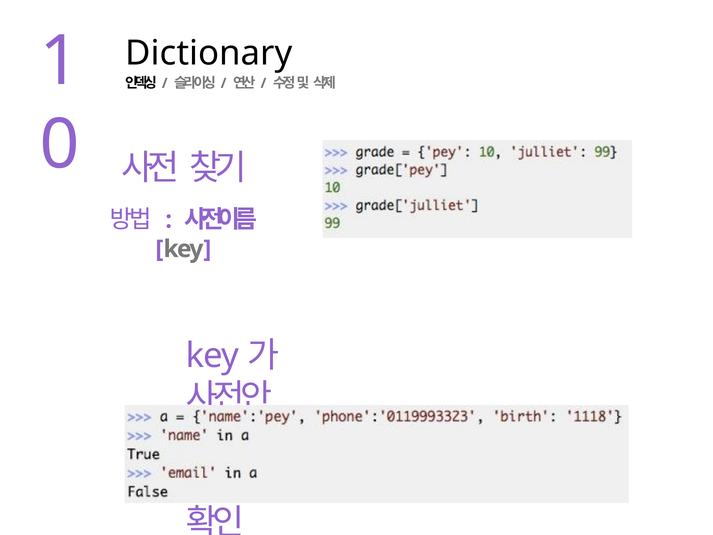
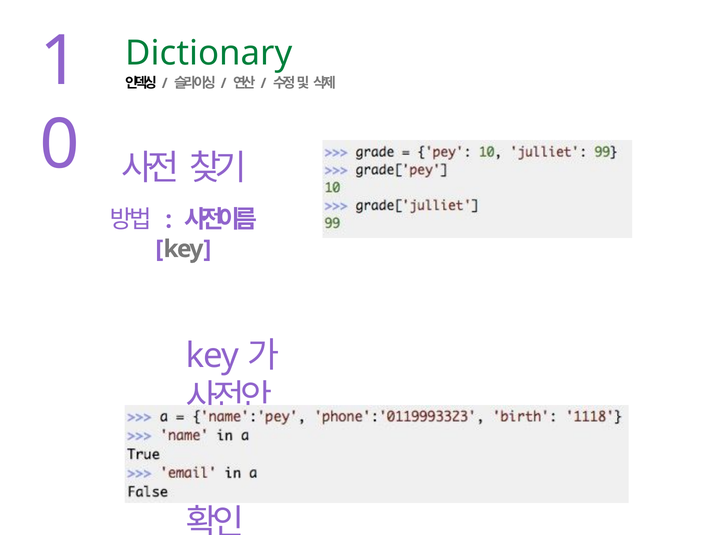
Dictionary colour: black -> green (209, 53)
